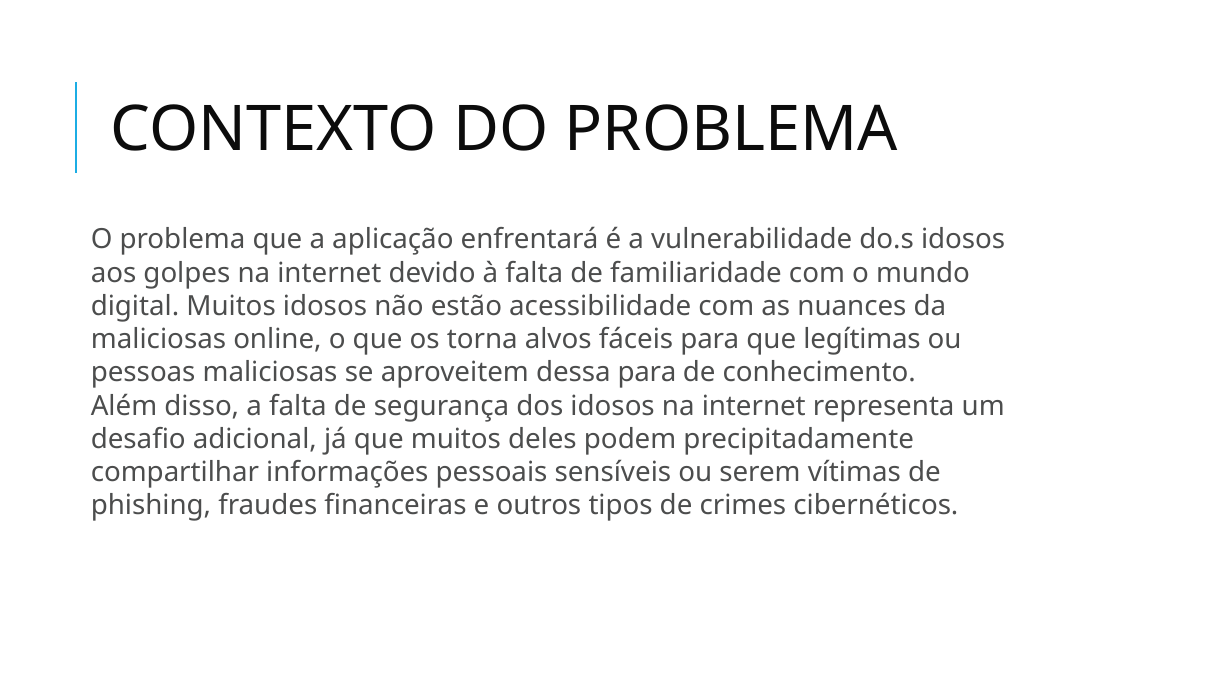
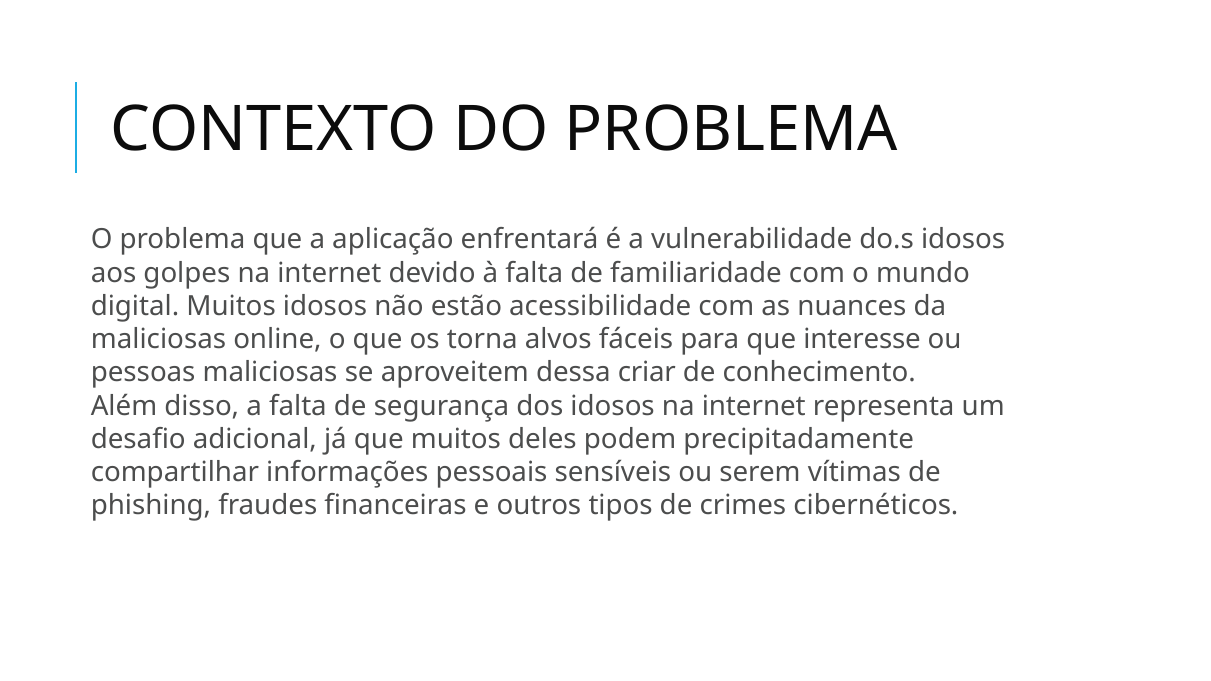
legítimas: legítimas -> interesse (862, 340)
dessa para: para -> criar (647, 373)
